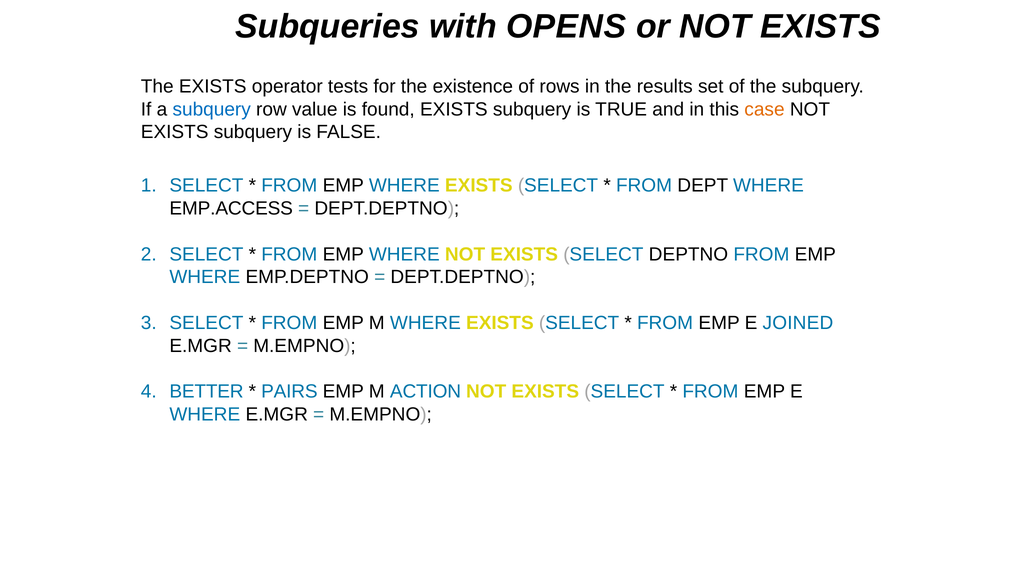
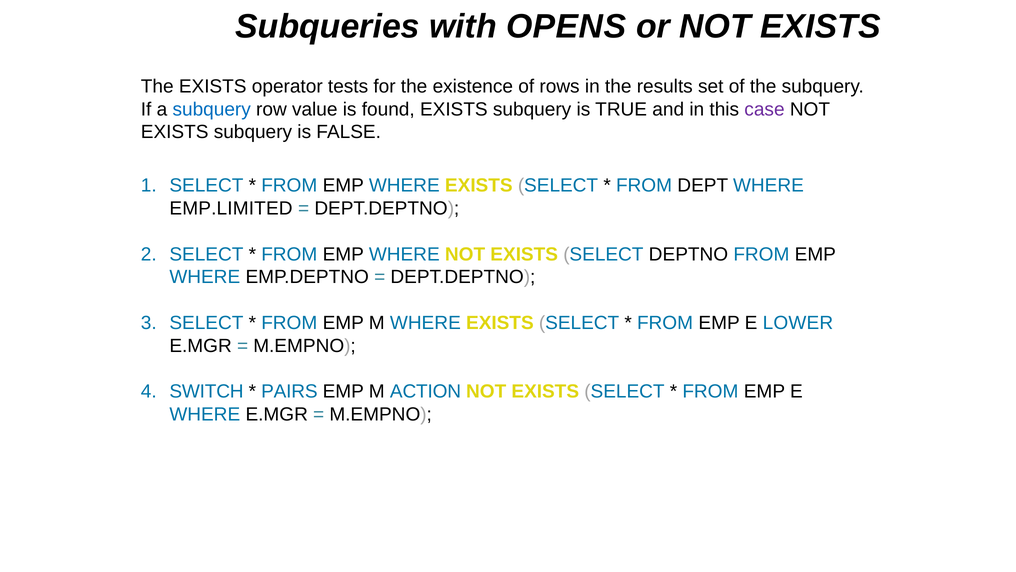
case colour: orange -> purple (764, 109)
EMP.ACCESS: EMP.ACCESS -> EMP.LIMITED (231, 208)
JOINED: JOINED -> LOWER (798, 323)
BETTER: BETTER -> SWITCH (207, 391)
